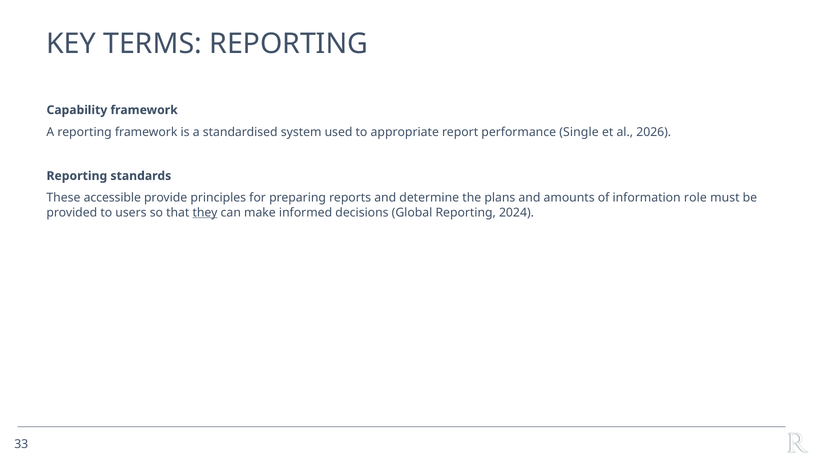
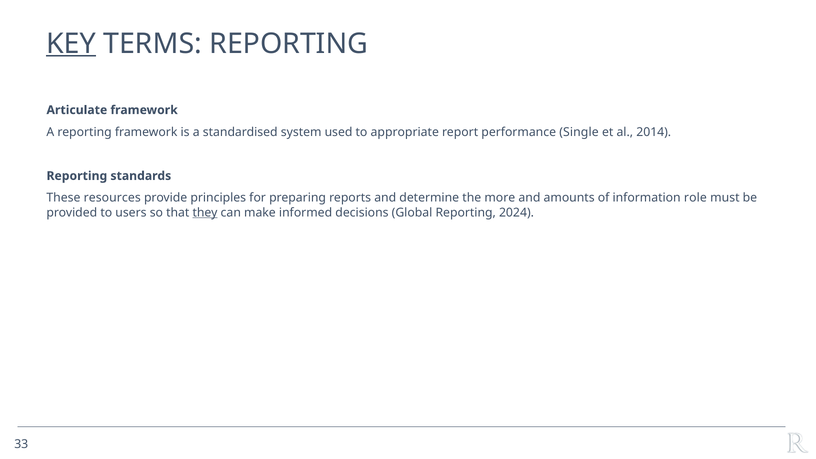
KEY underline: none -> present (71, 44)
Capability: Capability -> Articulate (77, 110)
2026: 2026 -> 2014 (654, 132)
accessible: accessible -> resources (112, 198)
plans: plans -> more (500, 198)
